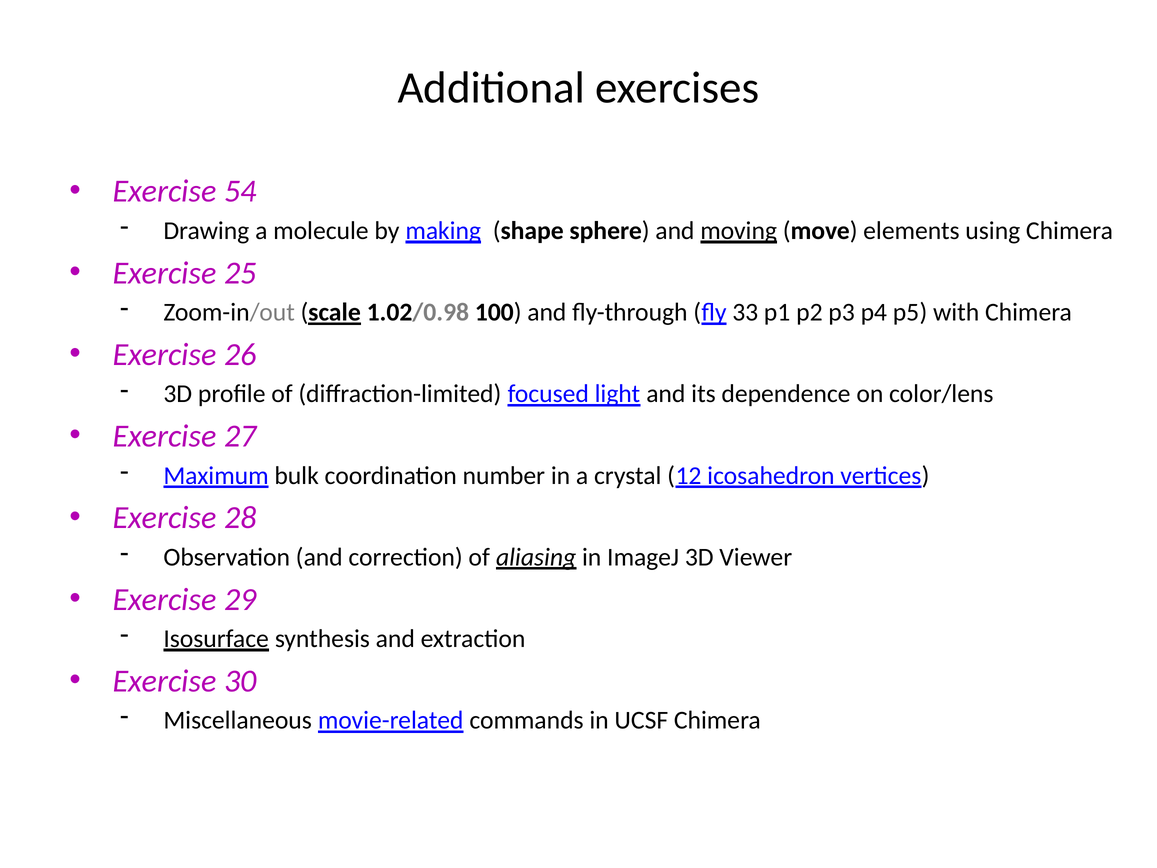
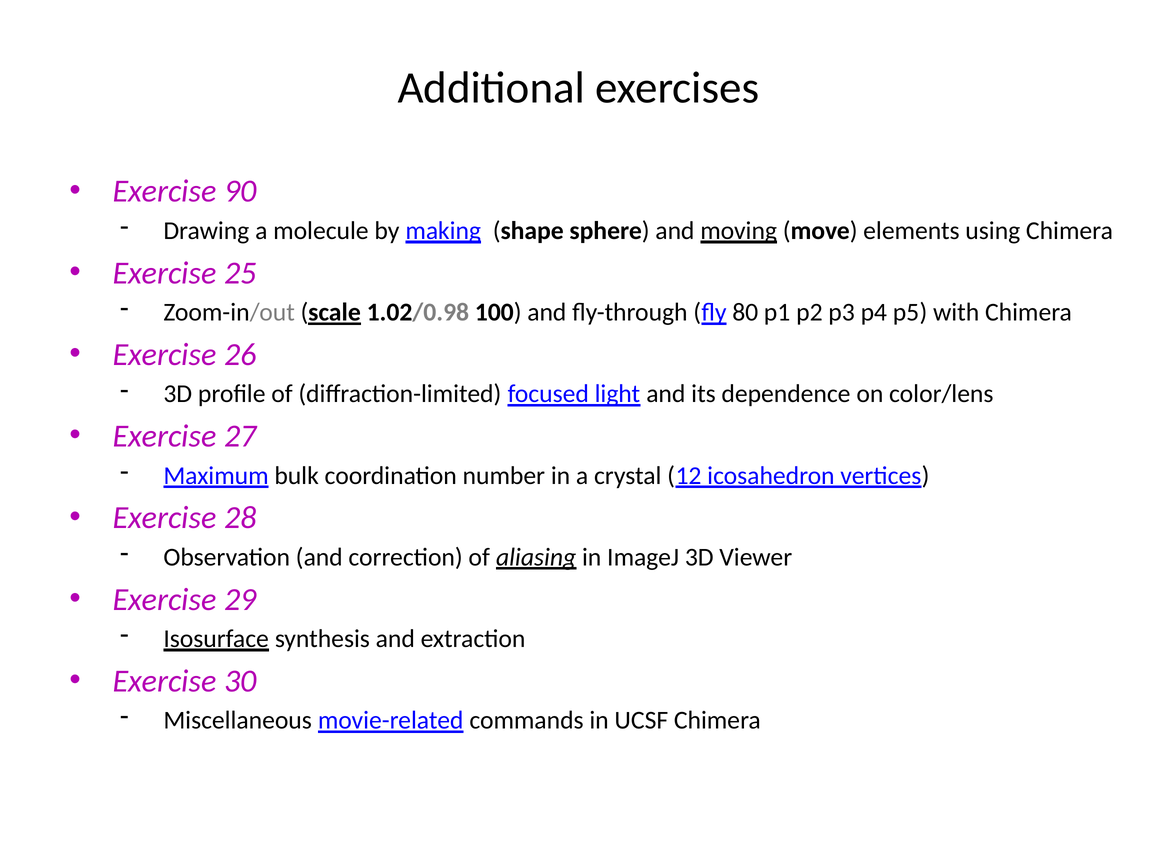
54: 54 -> 90 (240, 191)
33: 33 -> 80 (745, 312)
